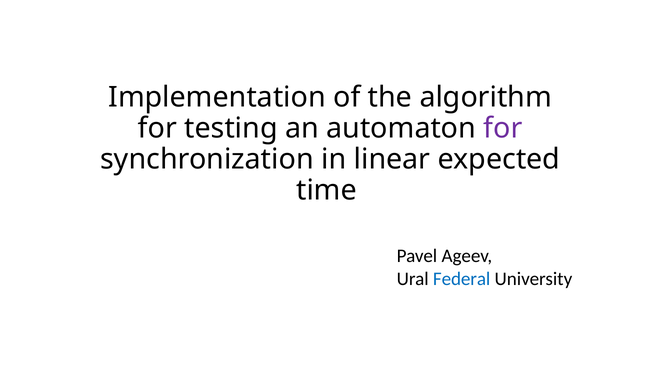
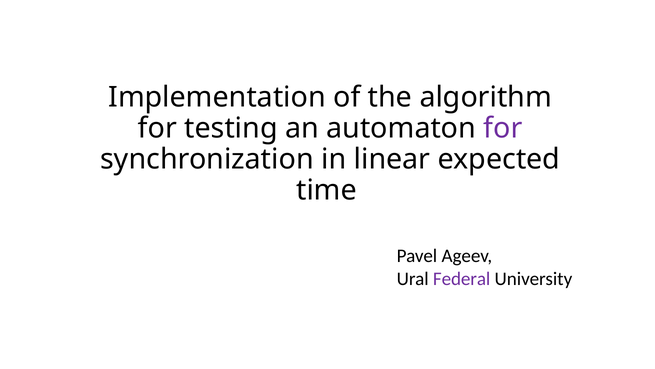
Federal colour: blue -> purple (462, 278)
